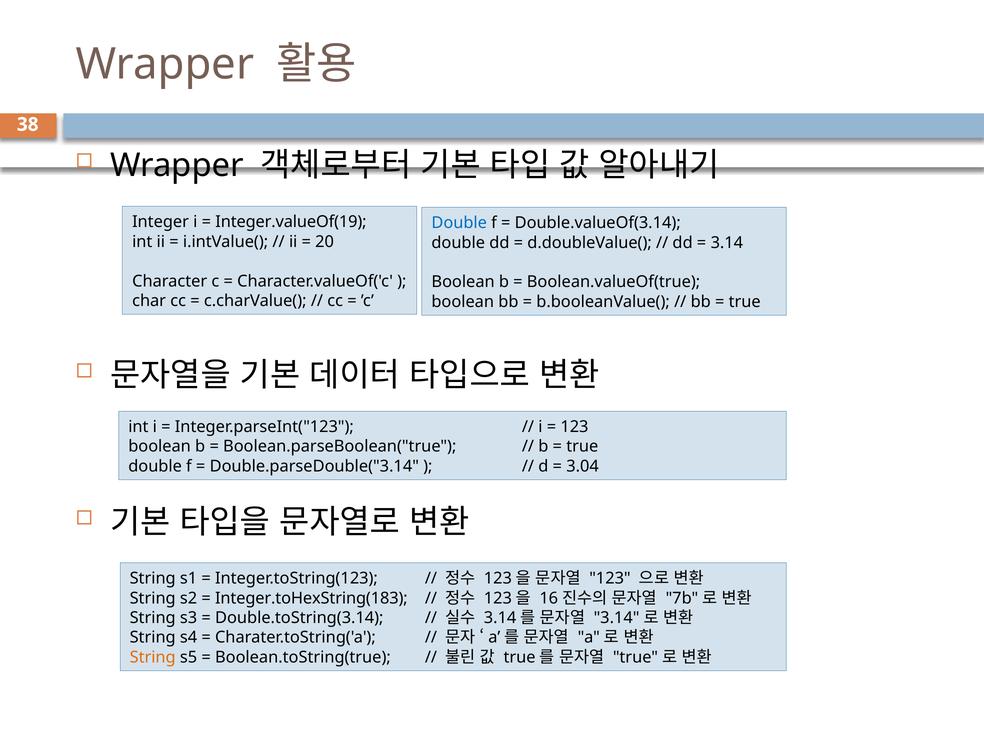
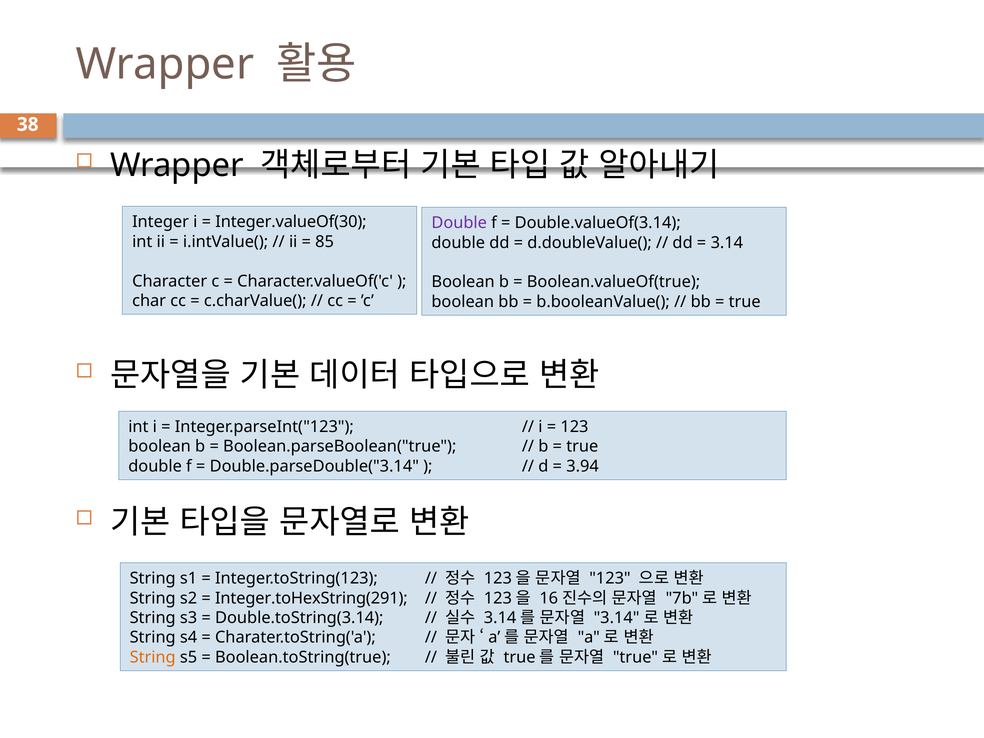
Integer.valueOf(19: Integer.valueOf(19 -> Integer.valueOf(30 (291, 222)
Double colour: blue -> purple (459, 223)
20: 20 -> 85 (325, 242)
3.04: 3.04 -> 3.94 (583, 466)
Integer.toHexString(183: Integer.toHexString(183 -> Integer.toHexString(291 (311, 598)
